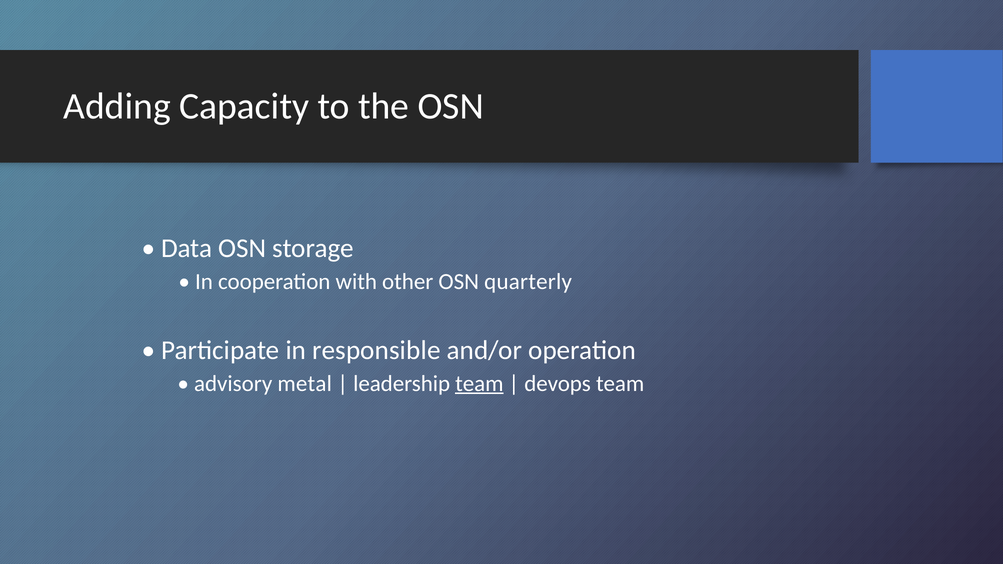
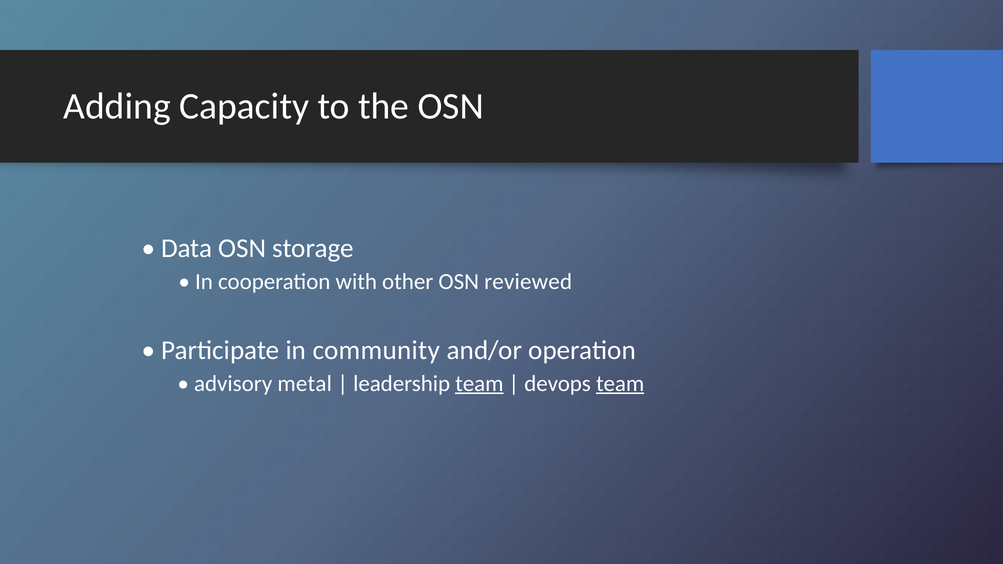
quarterly: quarterly -> reviewed (528, 282)
responsible: responsible -> community (376, 350)
team underline: none -> present (620, 384)
